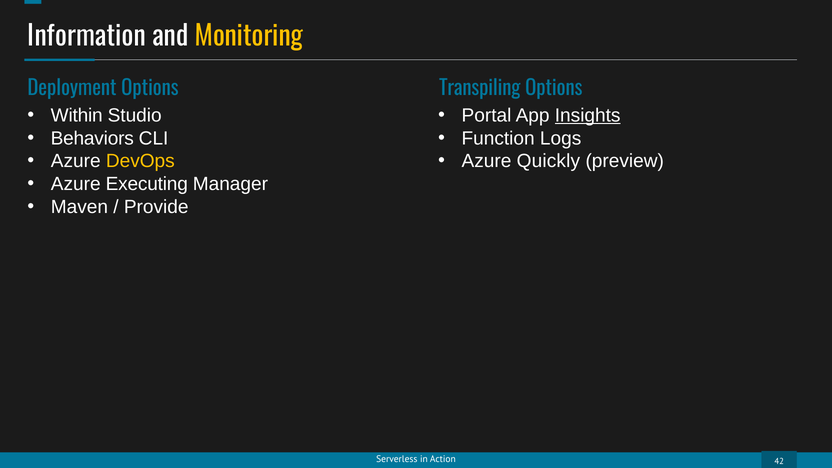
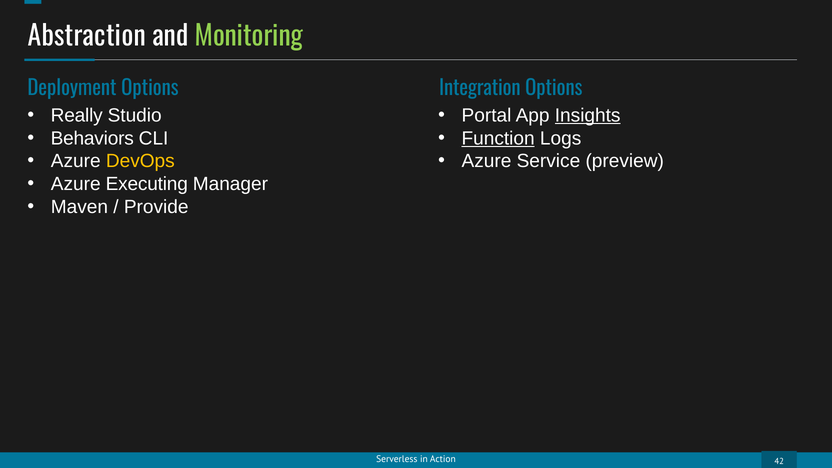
Information: Information -> Abstraction (87, 36)
Monitoring colour: yellow -> light green (249, 36)
Transpiling: Transpiling -> Integration (480, 88)
Within: Within -> Really (77, 115)
Function underline: none -> present (498, 138)
Quickly: Quickly -> Service (548, 161)
